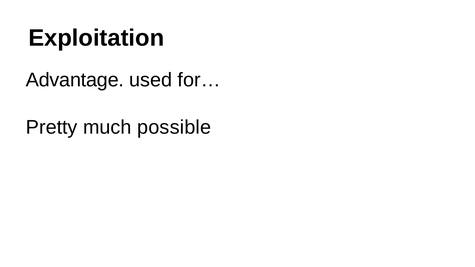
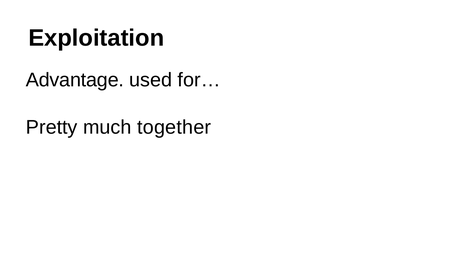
possible: possible -> together (174, 127)
